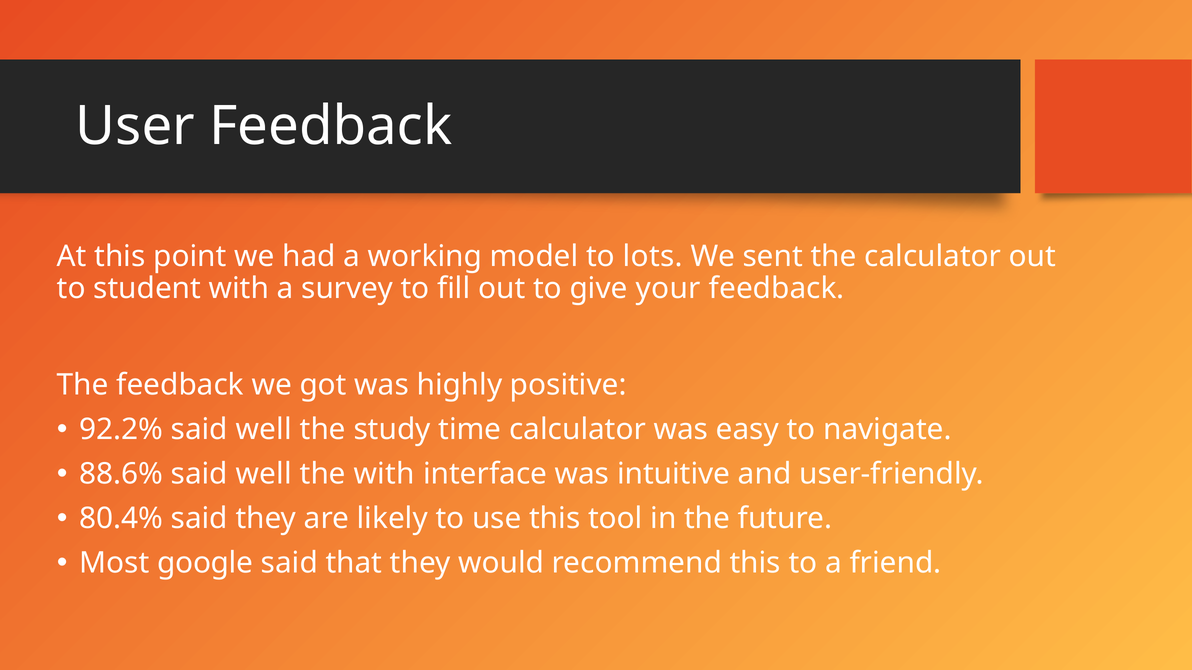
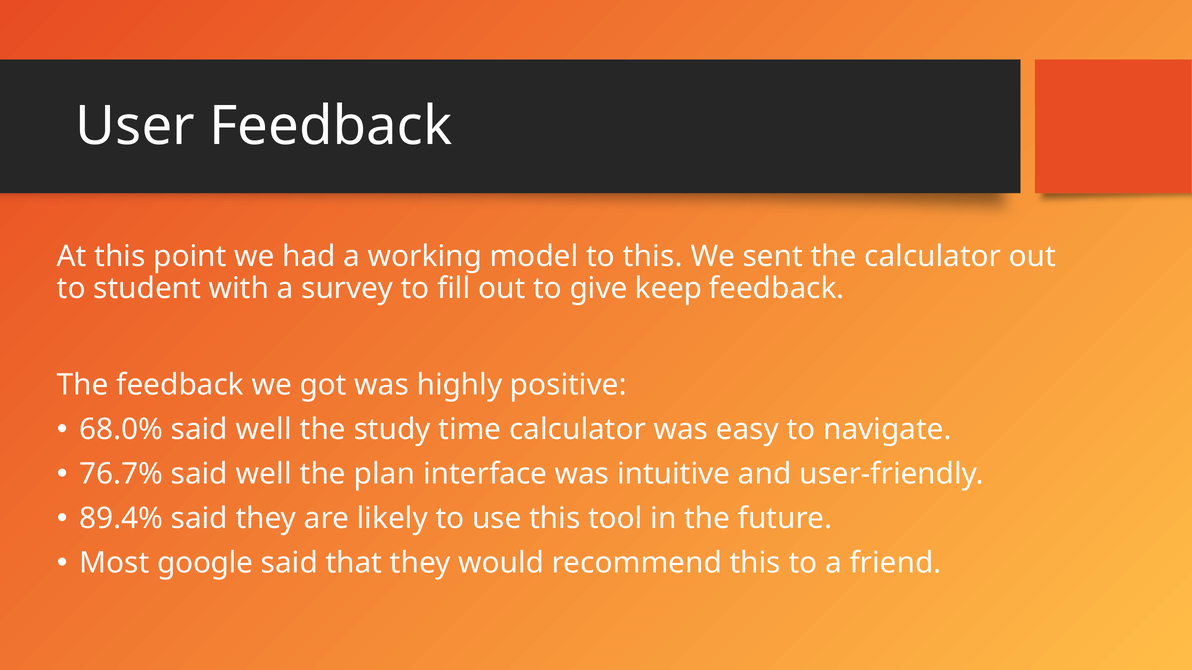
to lots: lots -> this (653, 256)
your: your -> keep (668, 289)
92.2%: 92.2% -> 68.0% (121, 430)
88.6%: 88.6% -> 76.7% (121, 474)
the with: with -> plan (384, 474)
80.4%: 80.4% -> 89.4% (121, 519)
